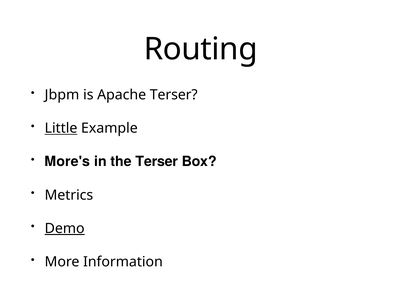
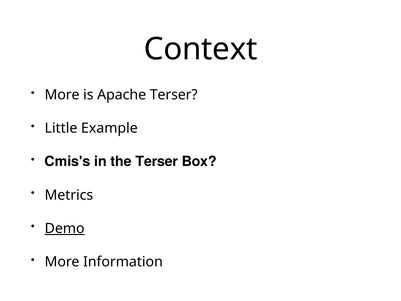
Routing: Routing -> Context (201, 49)
Jbpm: Jbpm -> More (62, 95)
Little underline: present -> none (61, 128)
More's: More's -> Cmis's (67, 162)
